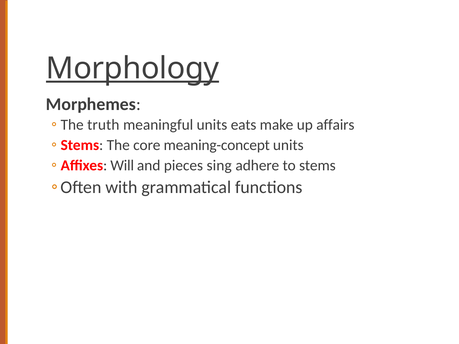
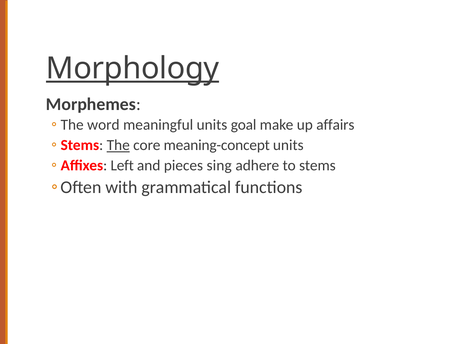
truth: truth -> word (103, 125)
eats: eats -> goal (244, 125)
The underline: none -> present (118, 145)
Will: Will -> Left (122, 166)
